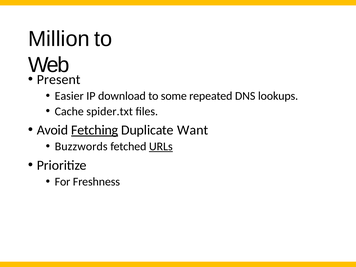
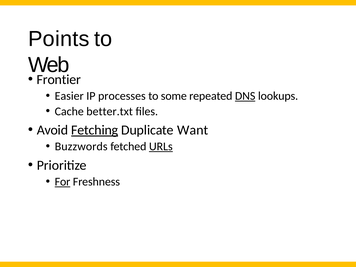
Million: Million -> Points (59, 39)
Present: Present -> Frontier (59, 80)
download: download -> processes (122, 96)
DNS underline: none -> present (245, 96)
spider.txt: spider.txt -> better.txt (110, 111)
For underline: none -> present (63, 182)
